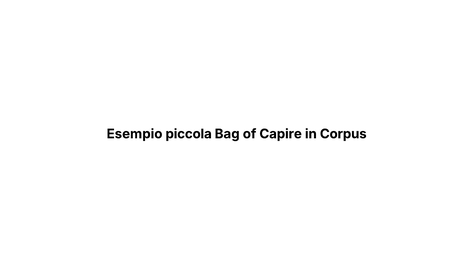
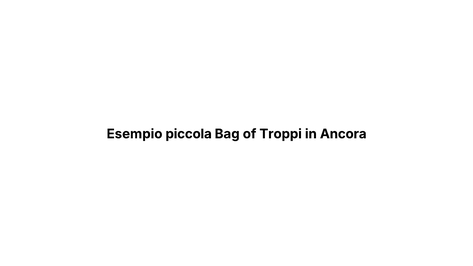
Capire: Capire -> Troppi (281, 134)
Corpus: Corpus -> Ancora (343, 134)
